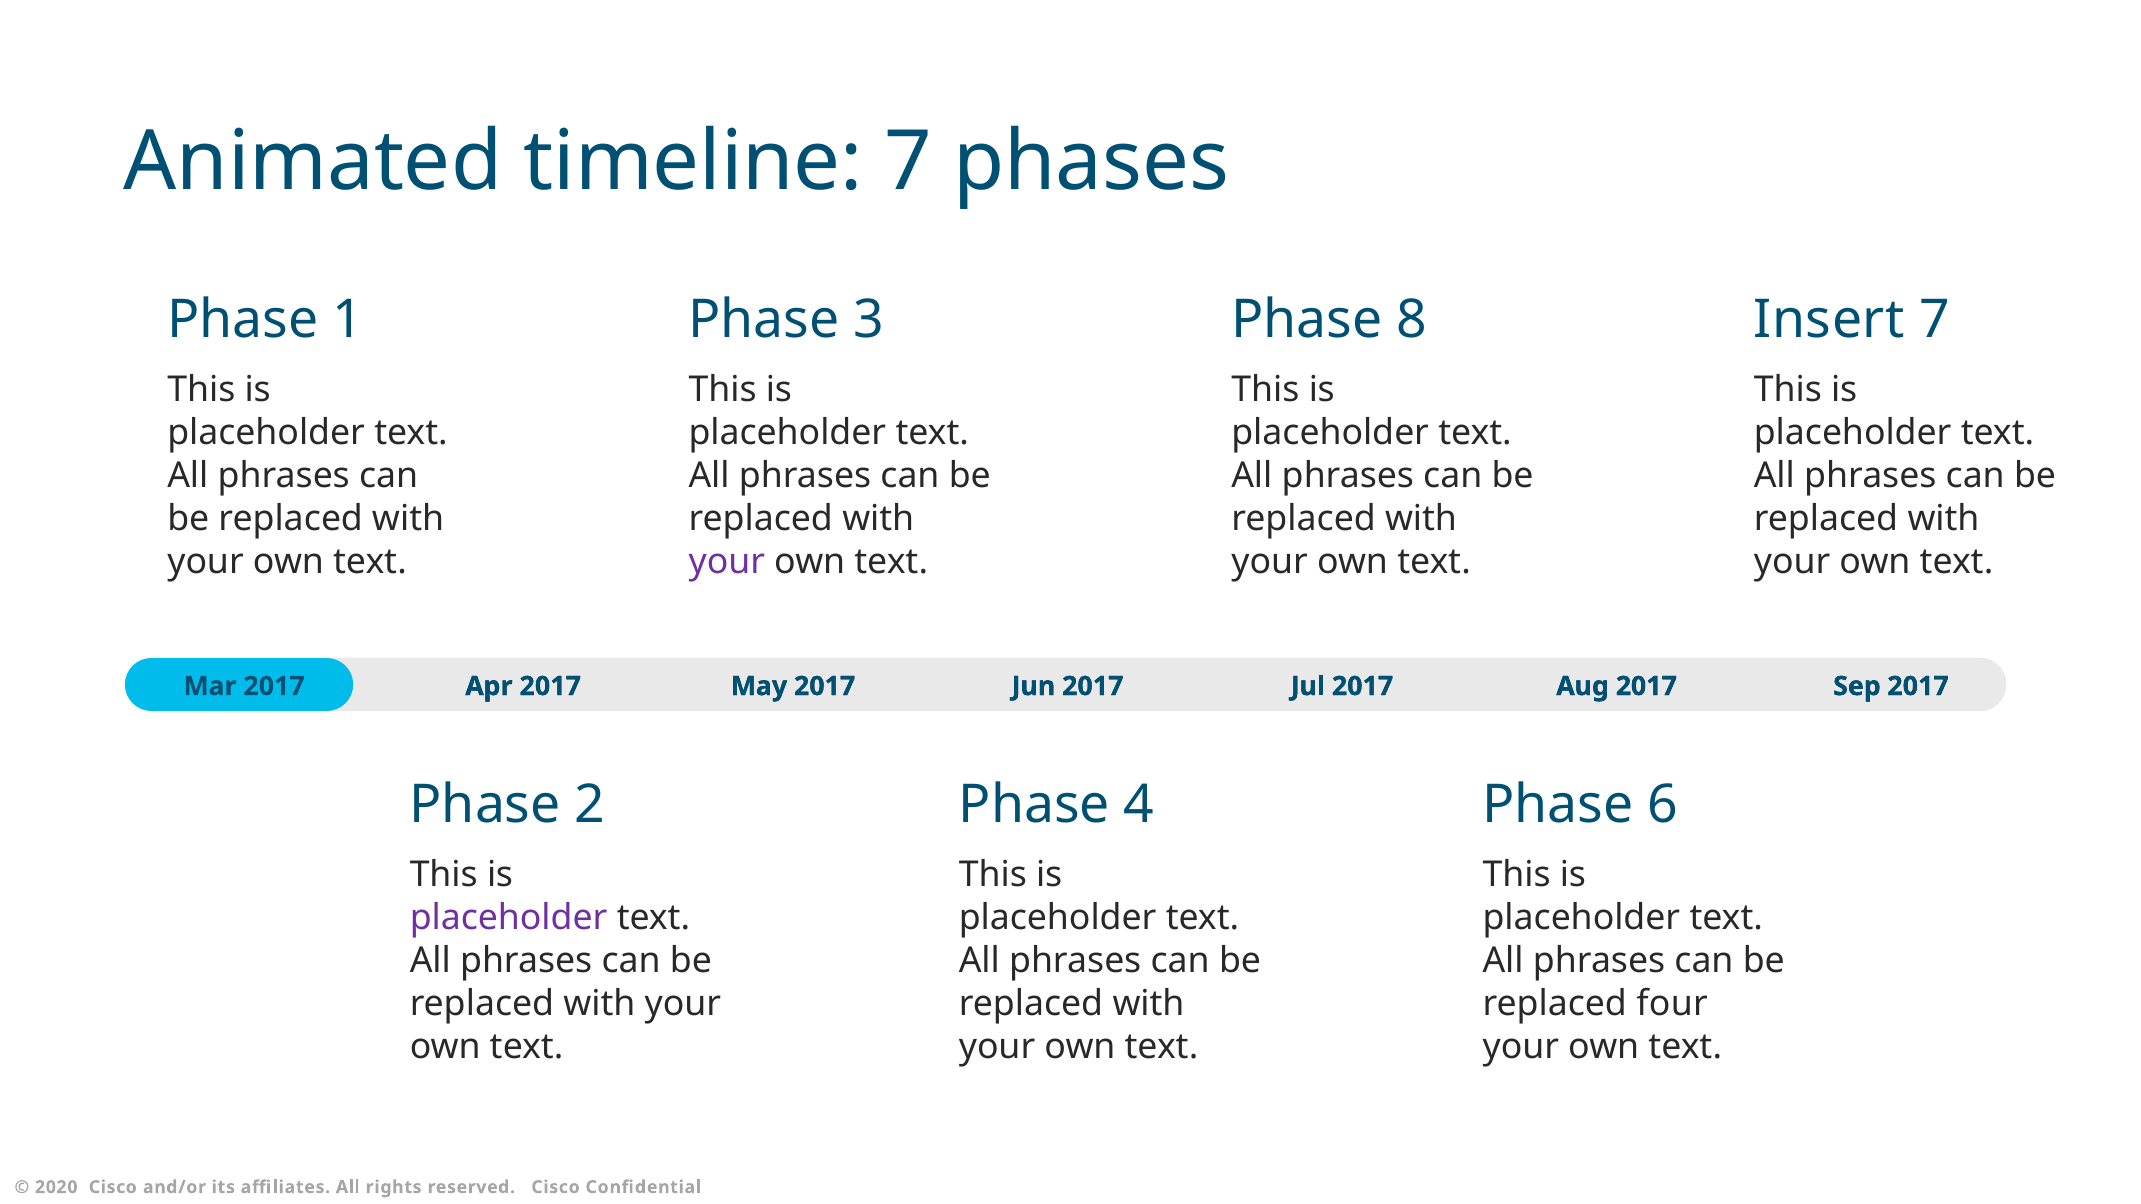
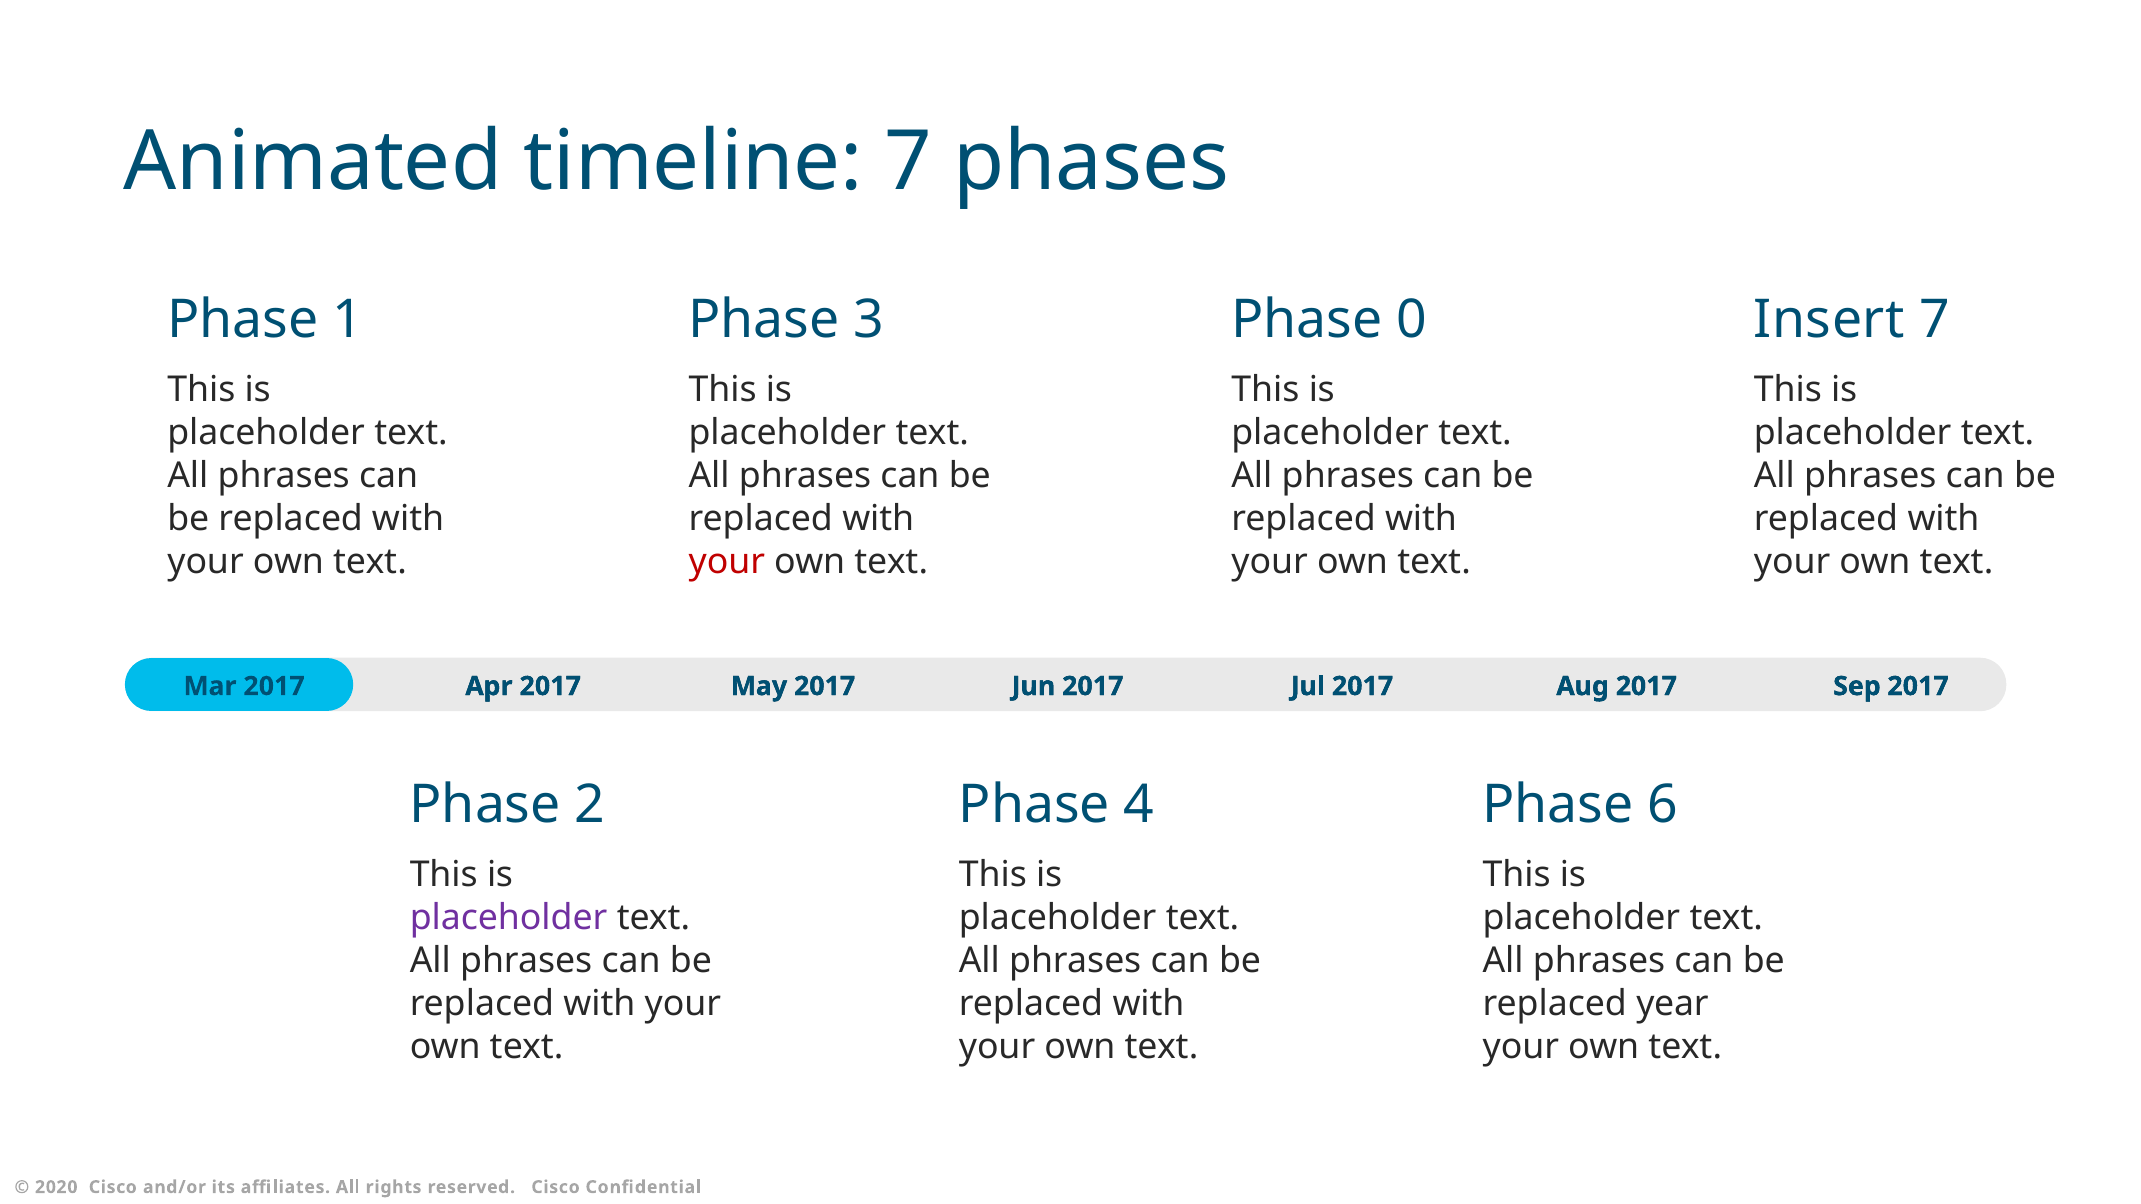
8: 8 -> 0 (1412, 320)
your colour: purple -> red (727, 561)
four: four -> year (1672, 1004)
